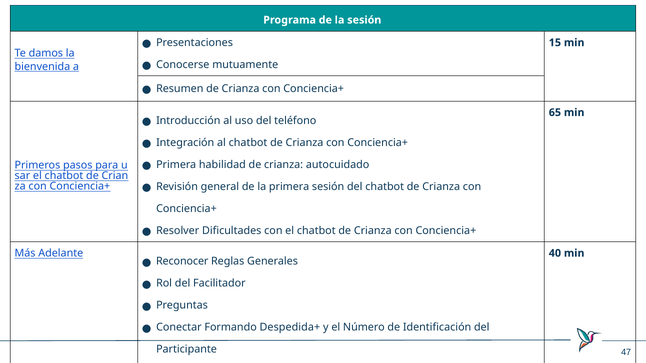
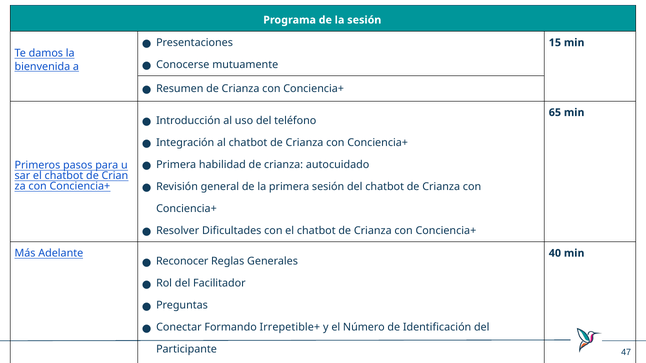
Despedida+: Despedida+ -> Irrepetible+ (290, 328)
